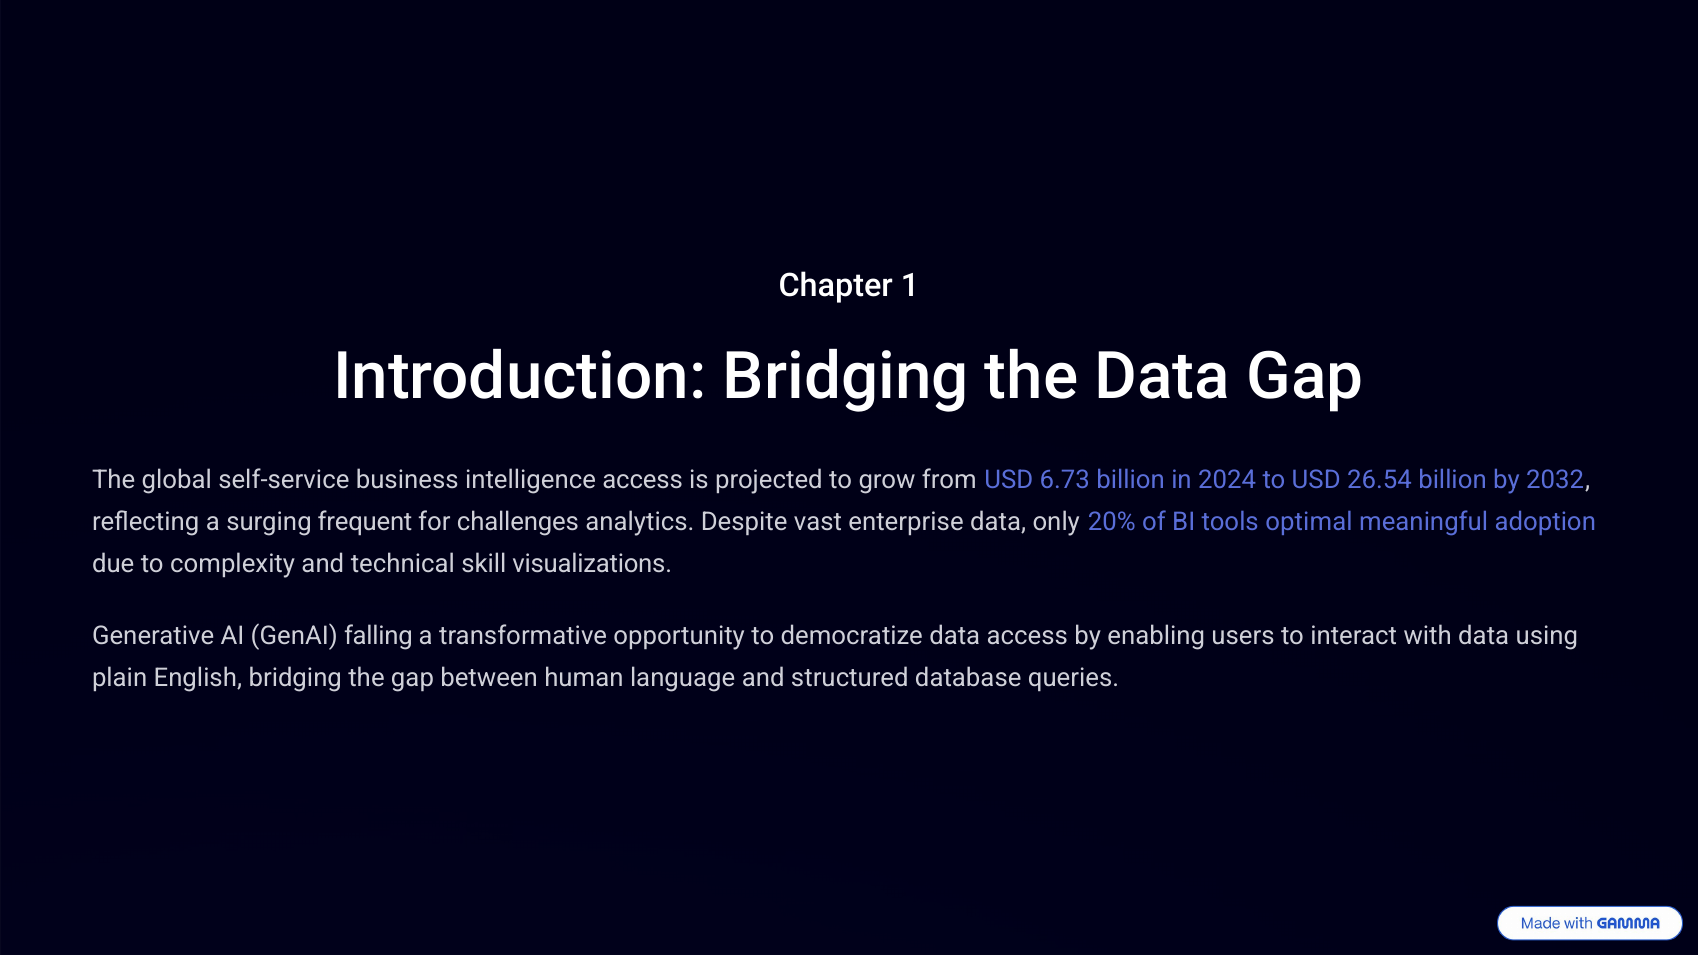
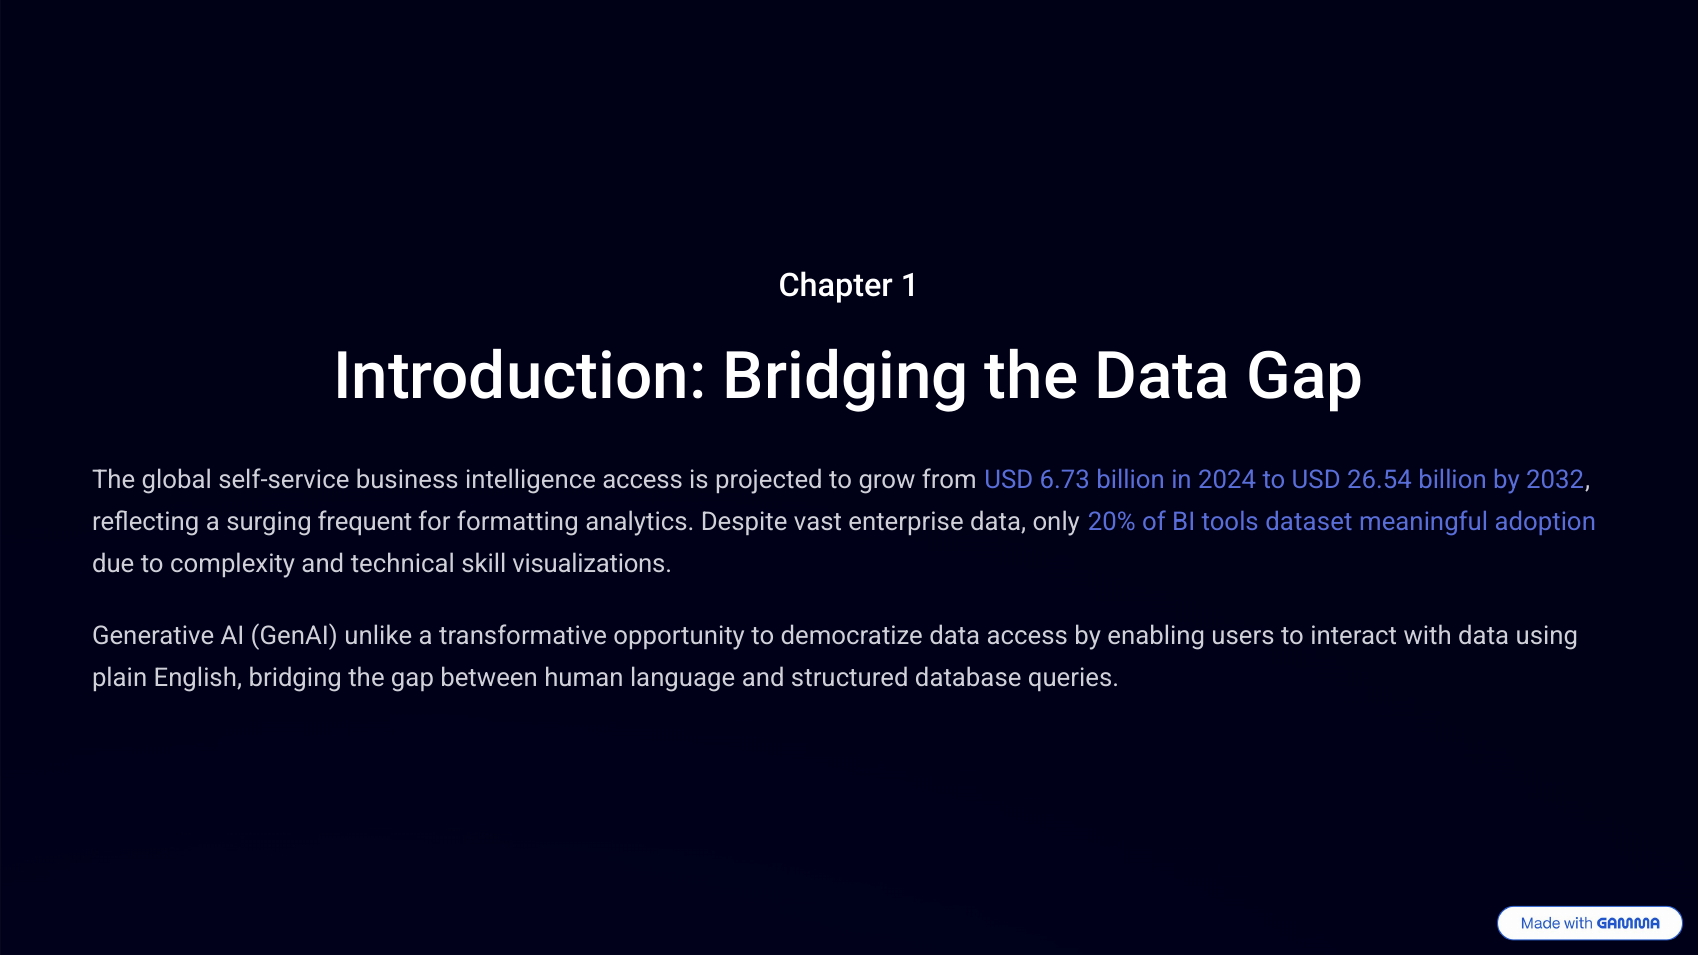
challenges: challenges -> formatting (518, 522)
optimal: optimal -> dataset (1309, 522)
falling: falling -> unlike (378, 636)
